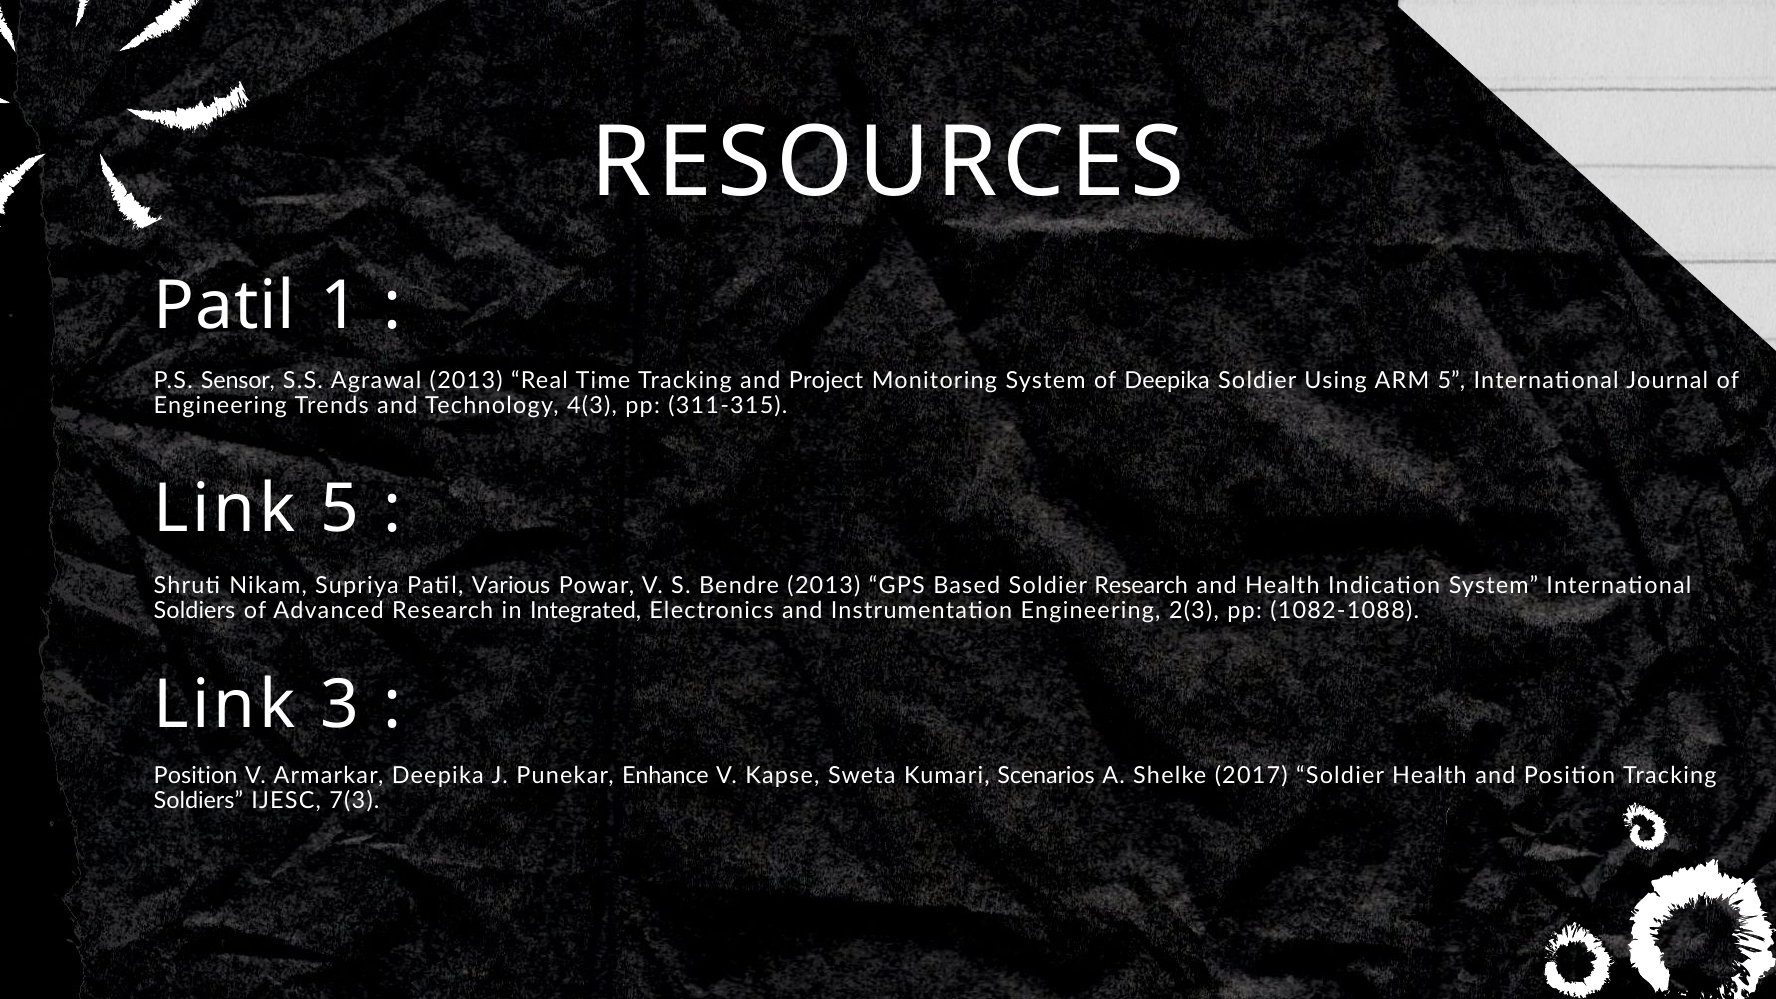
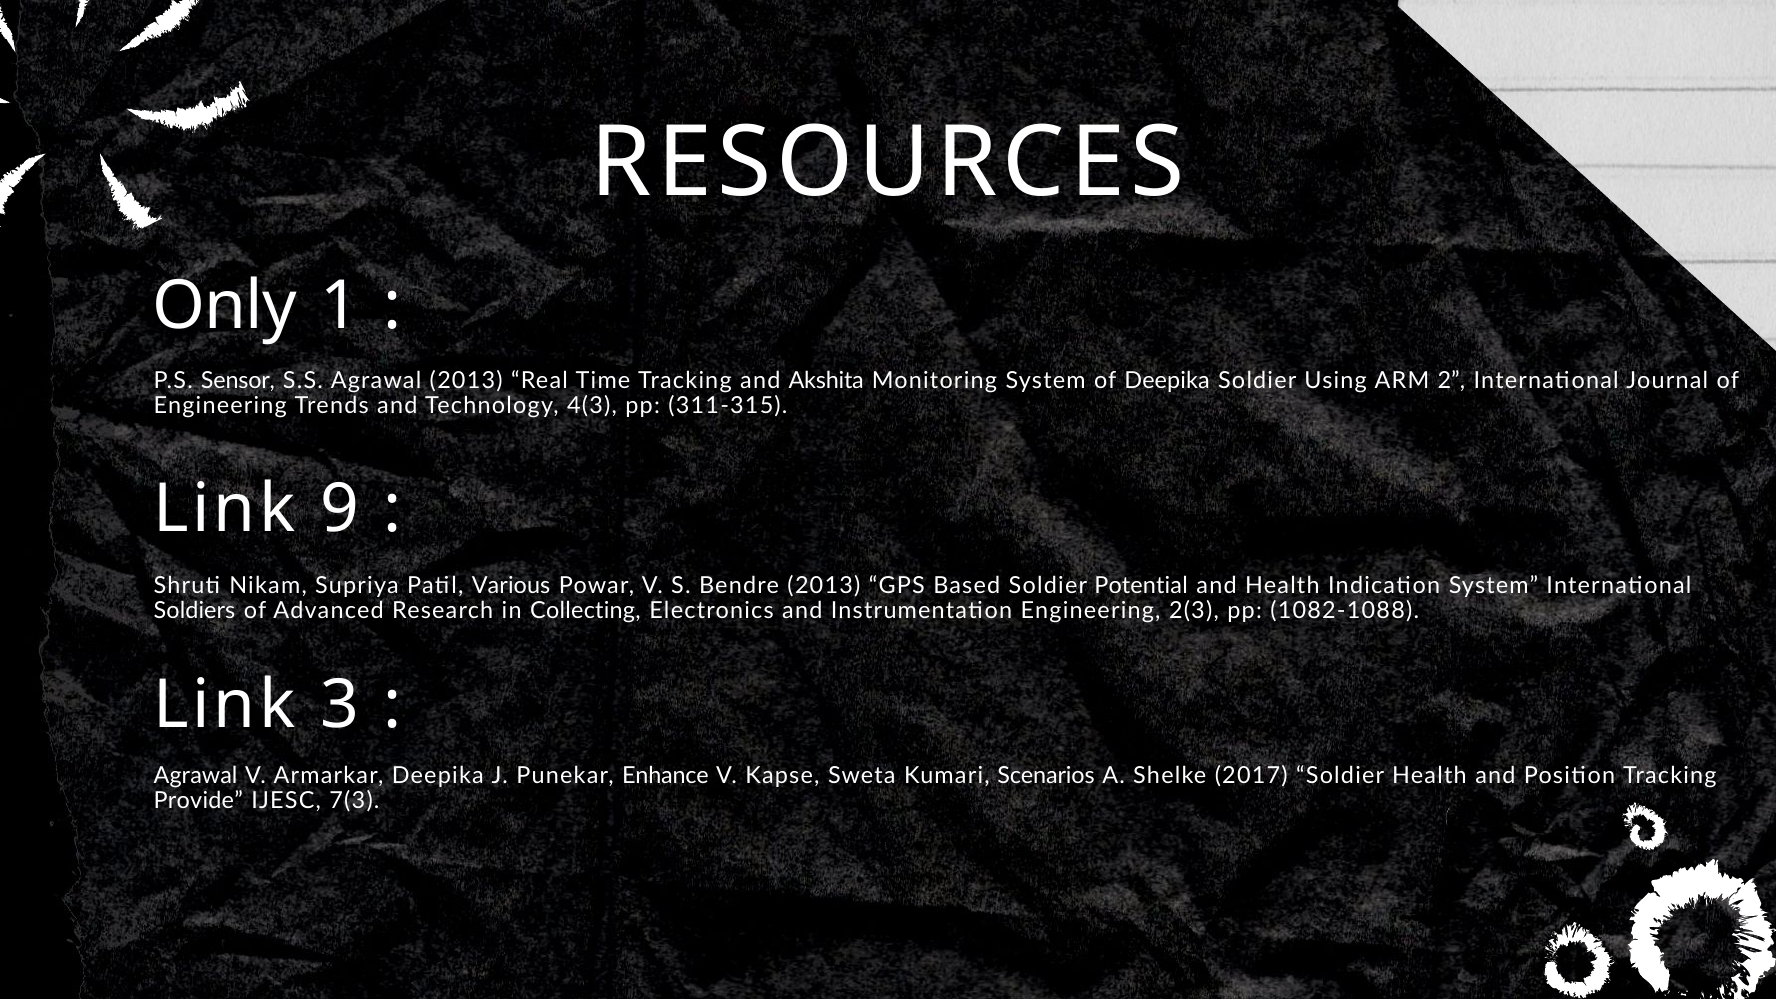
Patil: Patil -> Only (225, 306)
Project: Project -> Akshita (826, 381)
ARM 5: 5 -> 2 (1451, 381)
Link 5: 5 -> 9 (339, 509)
Soldier Research: Research -> Potential (1141, 586)
Integrated: Integrated -> Collecting (585, 611)
Position: Position -> Agrawal (196, 776)
Soldiers: Soldiers -> Provide (198, 801)
